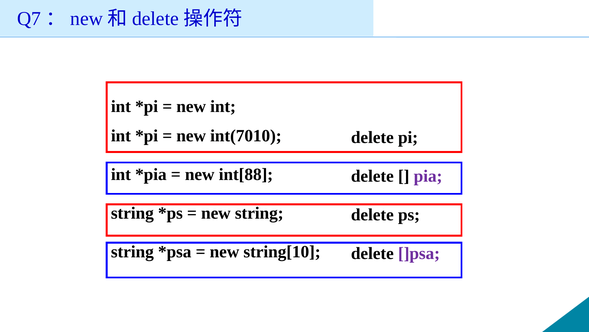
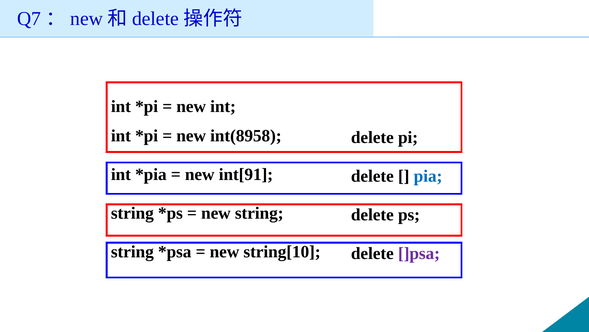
int(7010: int(7010 -> int(8958 (246, 135)
int[88: int[88 -> int[91 (246, 174)
pia colour: purple -> blue (428, 176)
